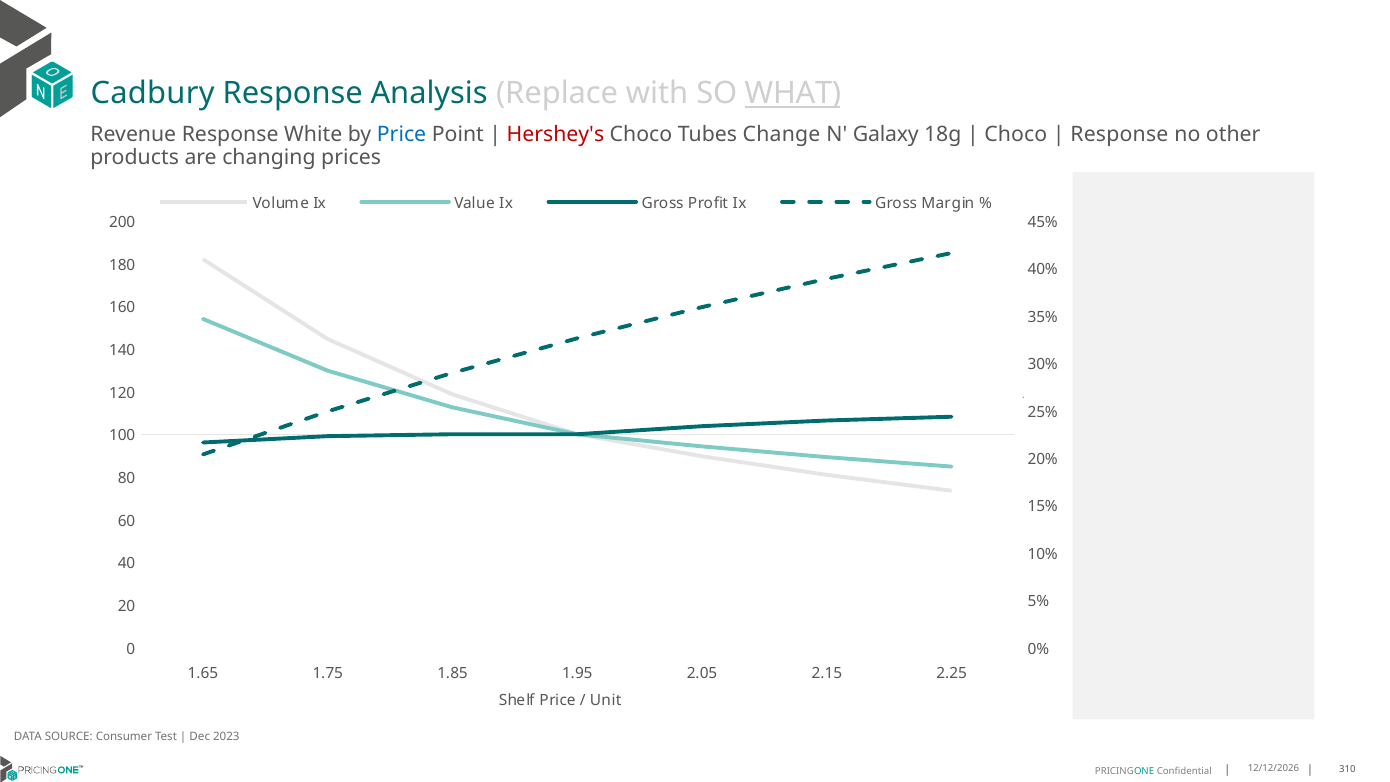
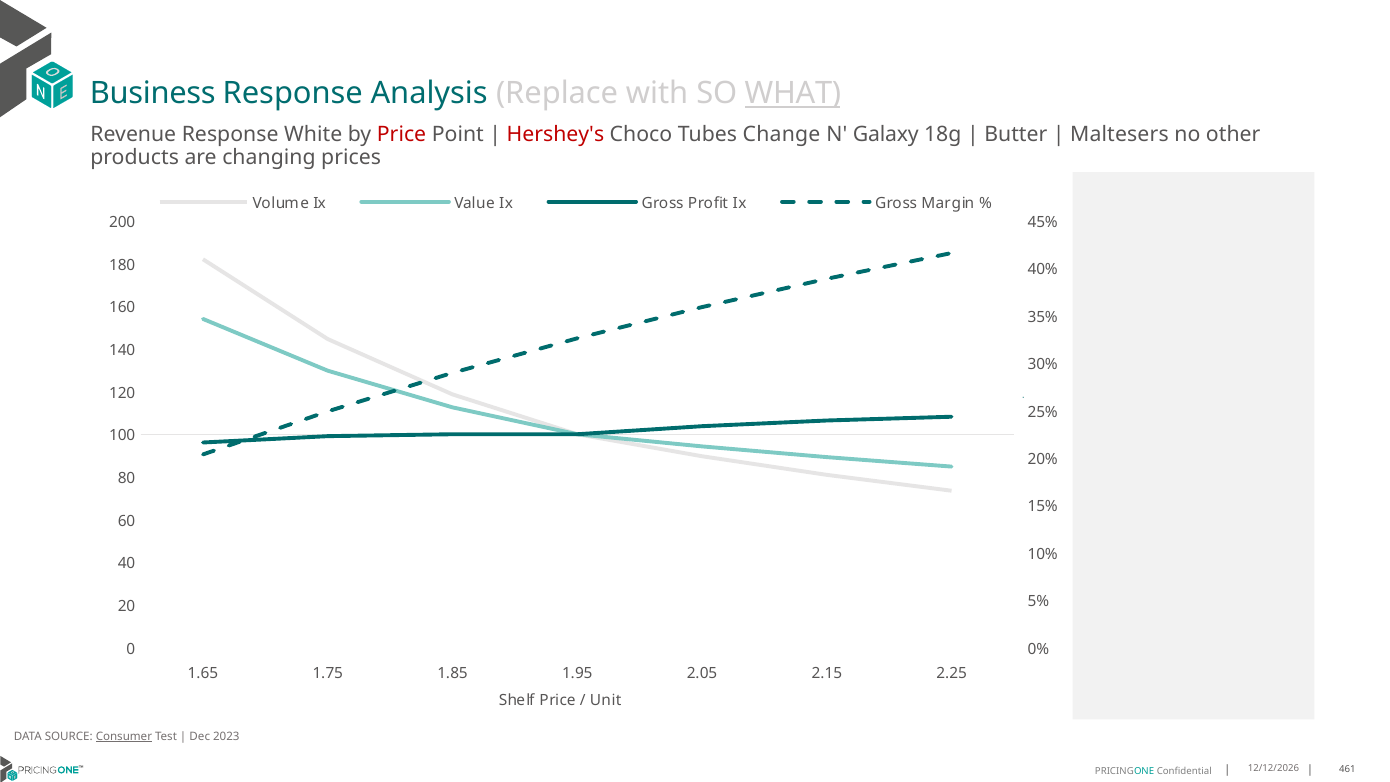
Cadbury: Cadbury -> Business (153, 93)
Price colour: blue -> red (402, 135)
Choco: Choco -> Butter (1016, 135)
Response: Response -> Maltesers (1119, 135)
Consumer underline: none -> present (124, 736)
310: 310 -> 461 (1347, 769)
